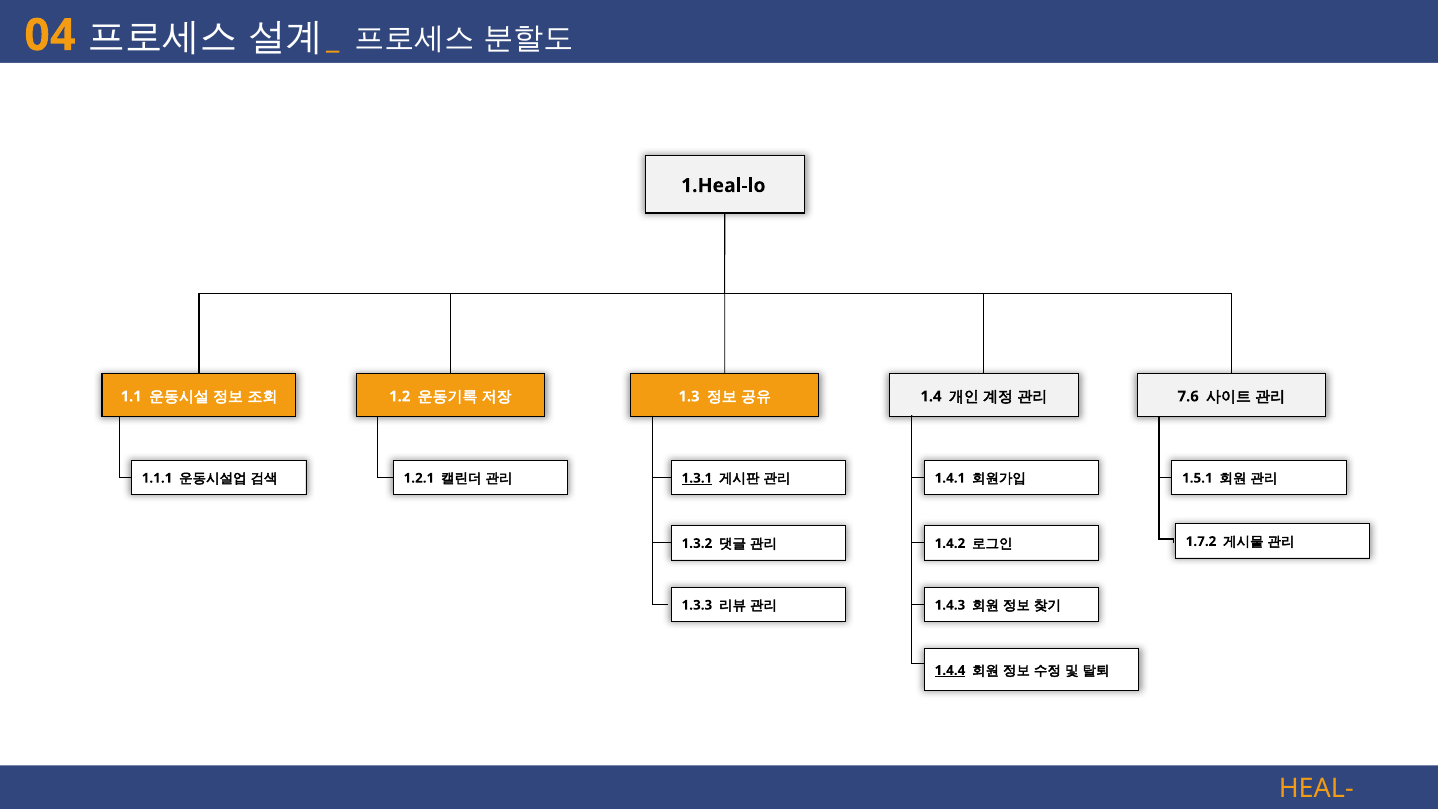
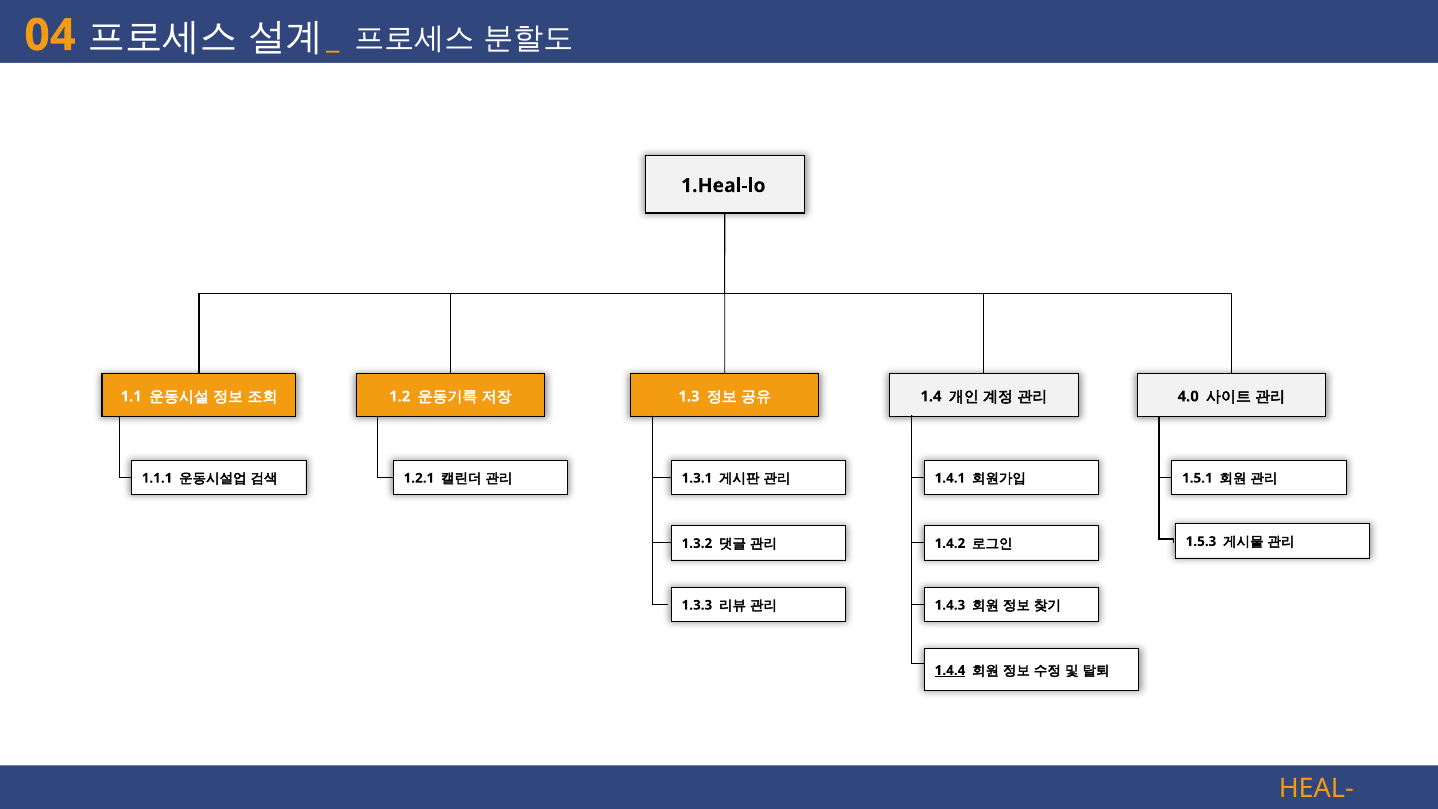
7.6: 7.6 -> 4.0 (1188, 396)
1.3.1 underline: present -> none (697, 478)
1.7.2: 1.7.2 -> 1.5.3 (1201, 541)
